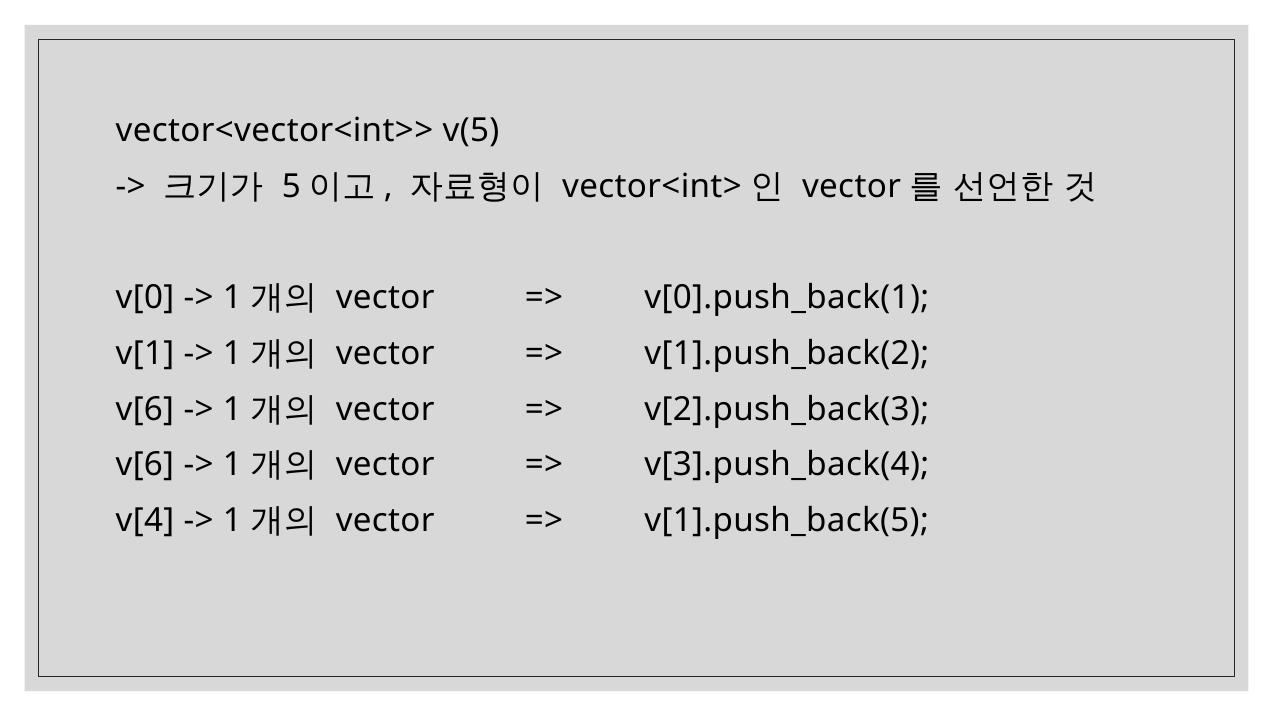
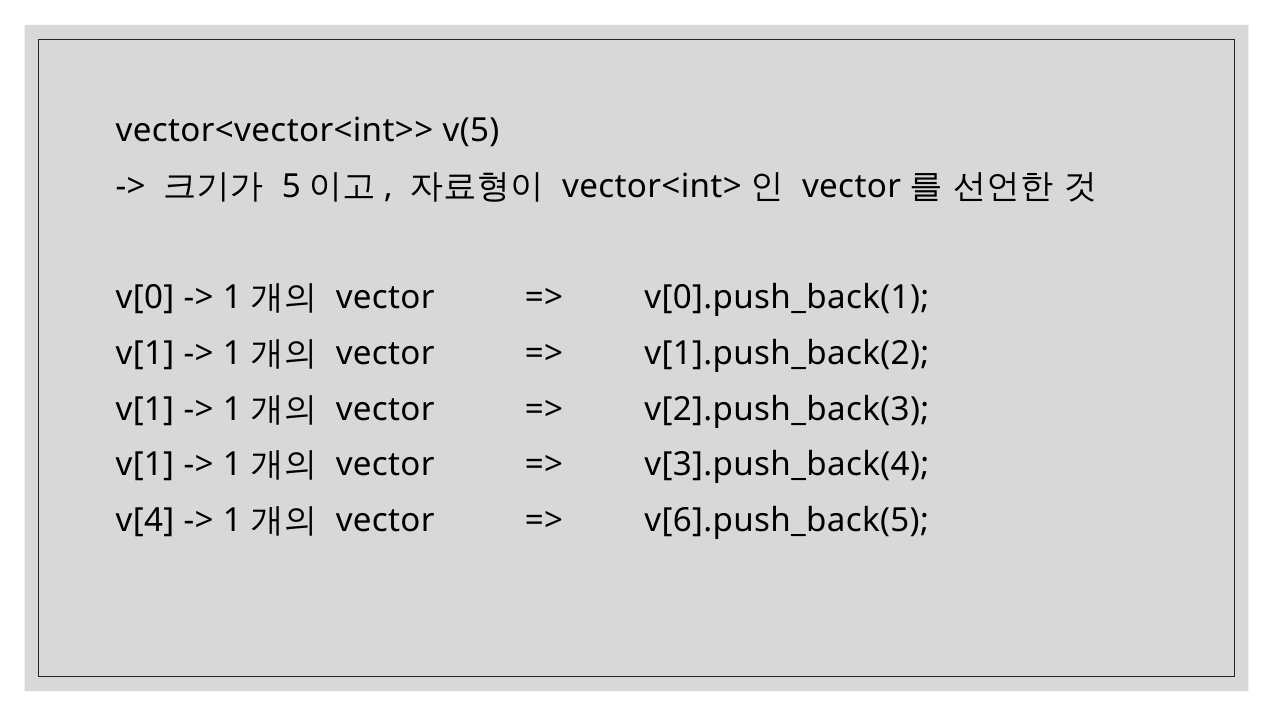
v[6: v[6 -> v[1 (145, 409)
v[6: v[6 -> v[1 (145, 465)
v[1].push_back(5: v[1].push_back(5 -> v[6].push_back(5 (787, 521)
